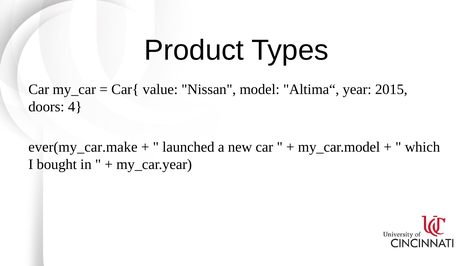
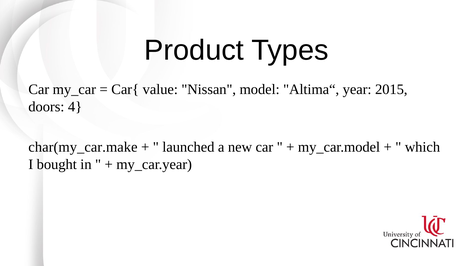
ever(my_car.make: ever(my_car.make -> char(my_car.make (83, 147)
